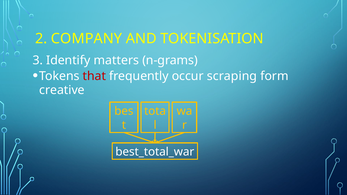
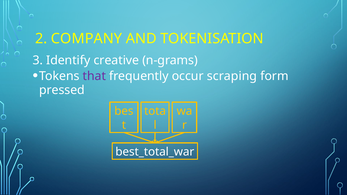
matters: matters -> creative (116, 60)
that colour: red -> purple (94, 76)
creative: creative -> pressed (62, 90)
